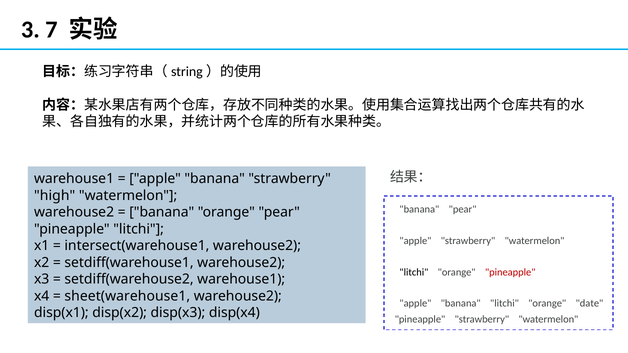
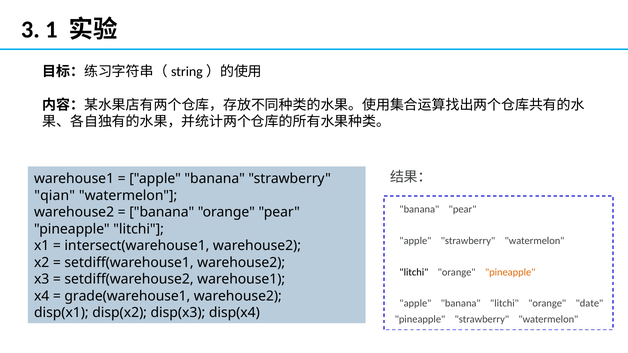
7: 7 -> 1 (51, 30)
high: high -> qian (55, 196)
pineapple colour: red -> orange (510, 272)
sheet(warehouse1: sheet(warehouse1 -> grade(warehouse1 (127, 296)
